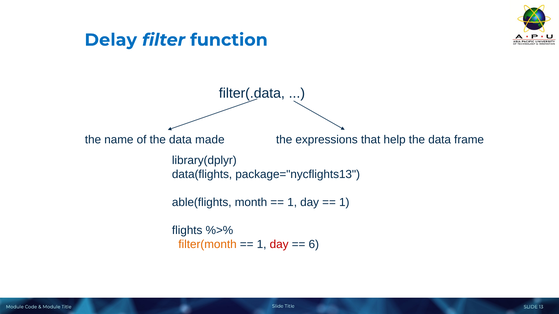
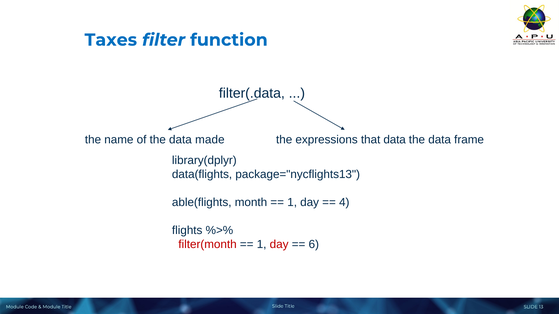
Delay: Delay -> Taxes (111, 40)
that help: help -> data (395, 140)
1: 1 -> 4 (344, 203)
filter(month colour: orange -> red (208, 245)
